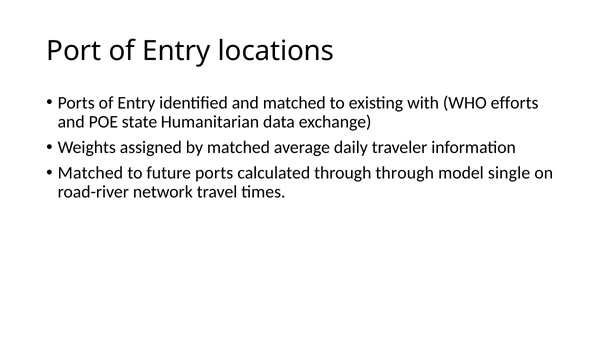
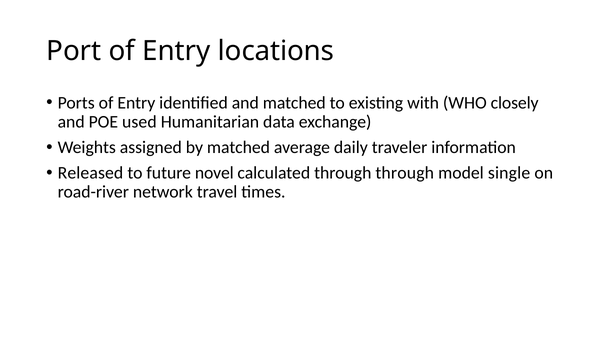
efforts: efforts -> closely (515, 103)
state: state -> used (139, 122)
Matched: Matched -> Released (90, 173)
future ports: ports -> novel (214, 173)
